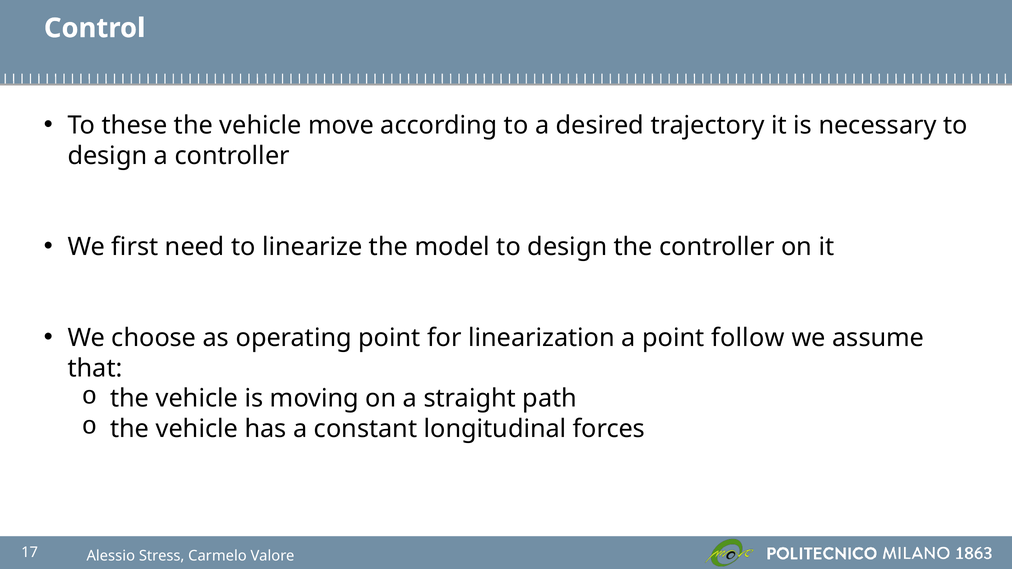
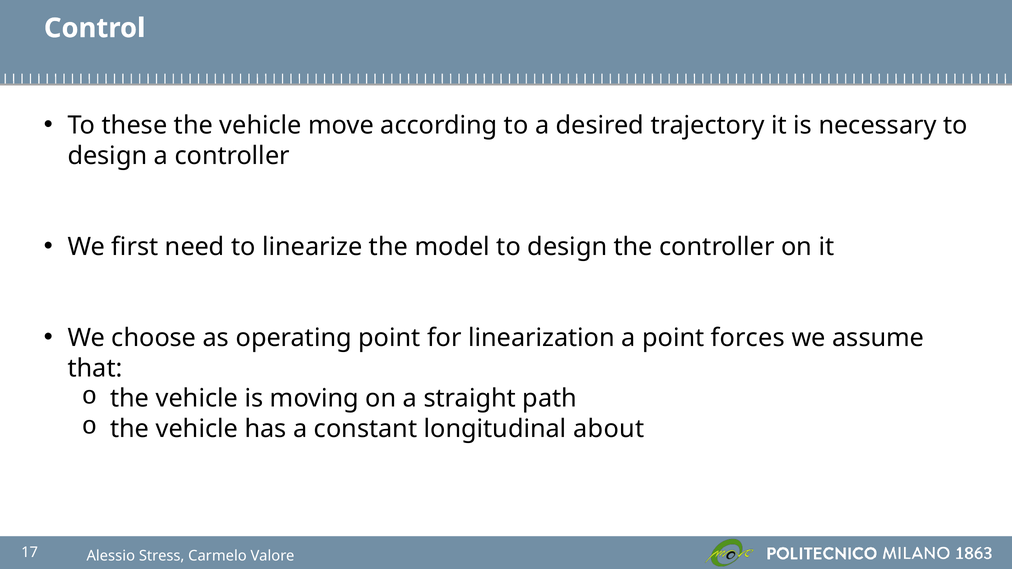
follow: follow -> forces (748, 338)
forces: forces -> about (609, 429)
